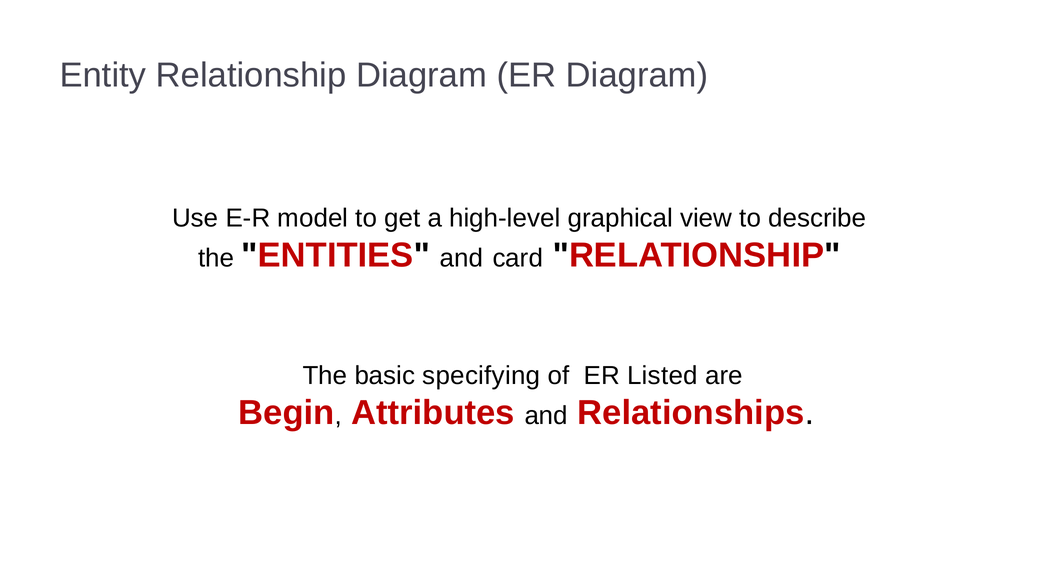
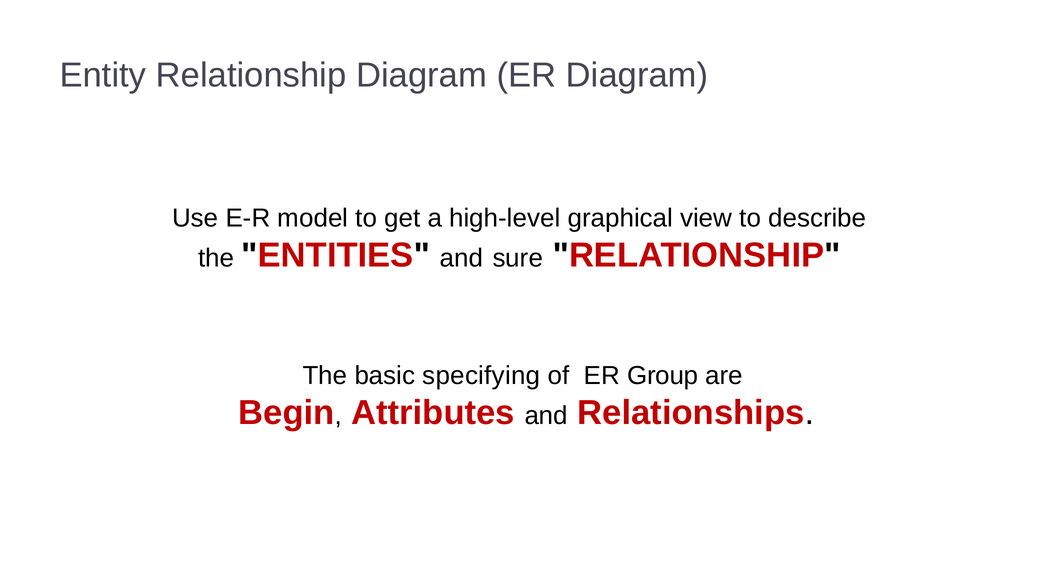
card: card -> sure (518, 258)
Listed: Listed -> Group (663, 375)
